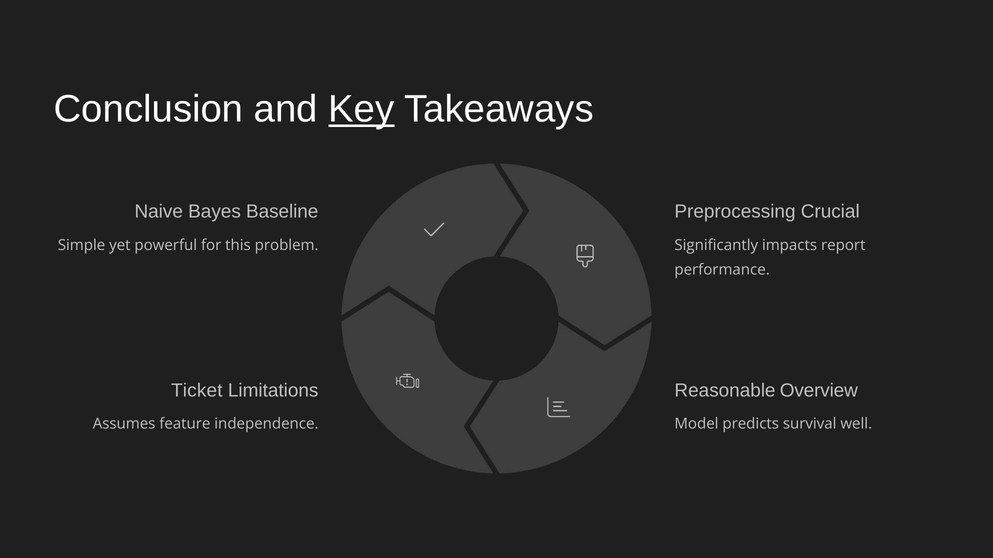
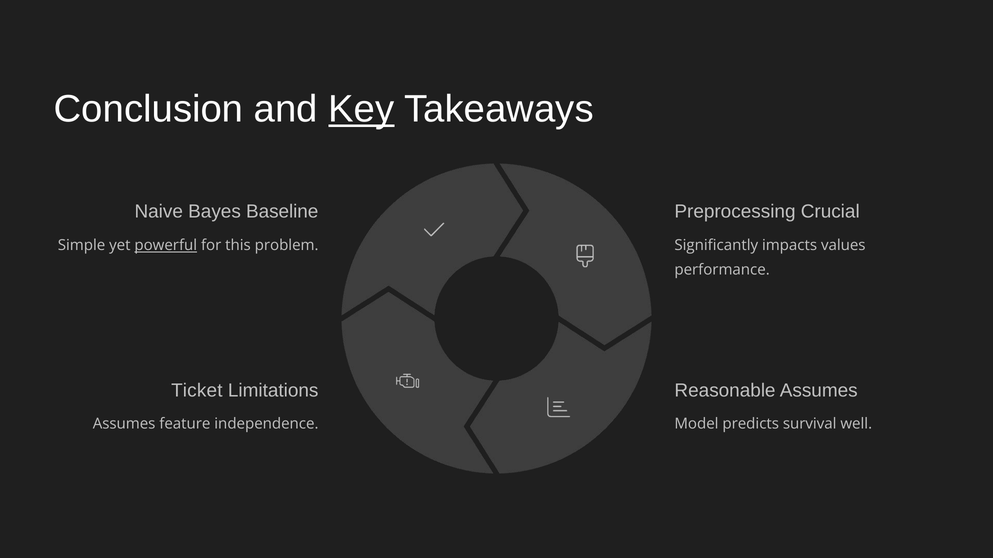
powerful underline: none -> present (166, 246)
report: report -> values (843, 246)
Reasonable Overview: Overview -> Assumes (819, 391)
